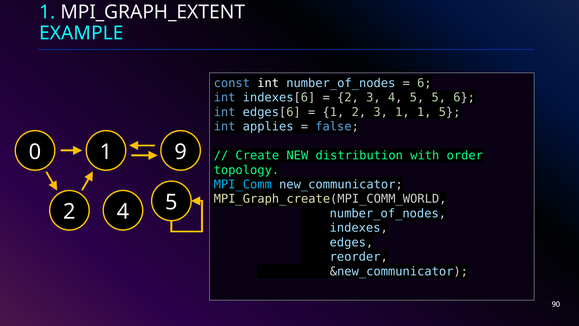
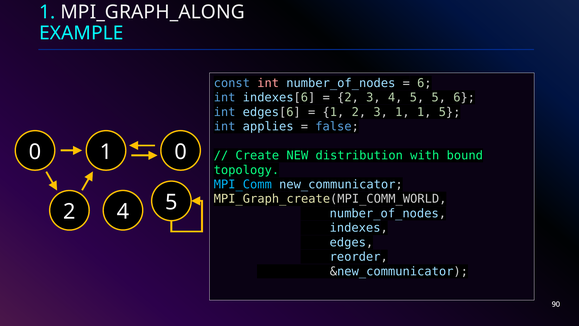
MPI_GRAPH_EXTENT: MPI_GRAPH_EXTENT -> MPI_GRAPH_ALONG (153, 12)
int colour: white -> pink (268, 83)
1 9: 9 -> 0 (181, 152)
order: order -> bound (465, 155)
